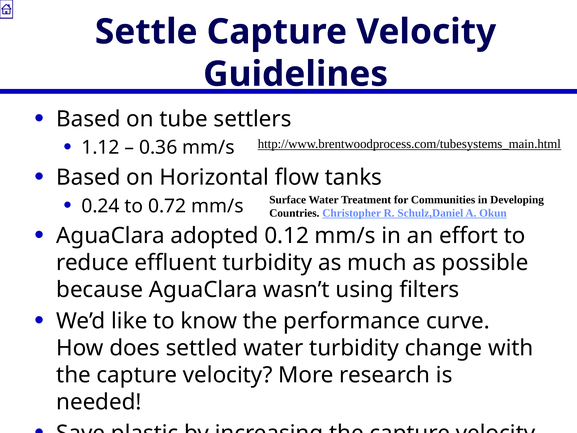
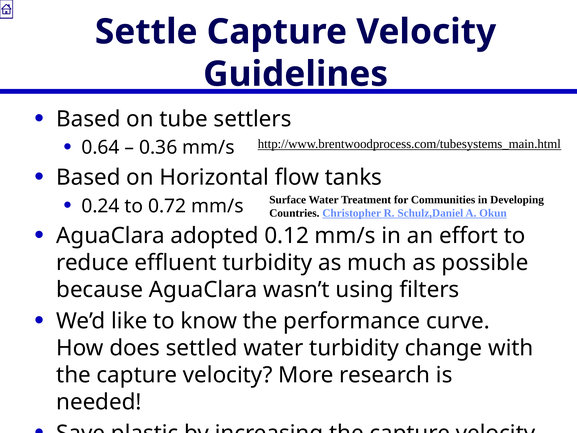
1.12: 1.12 -> 0.64 (101, 148)
